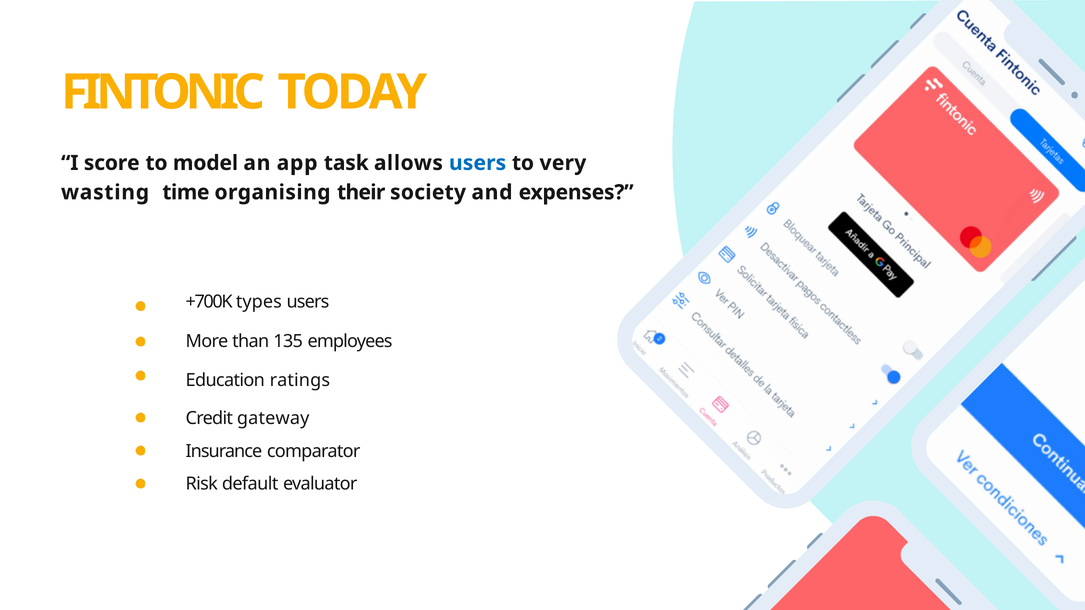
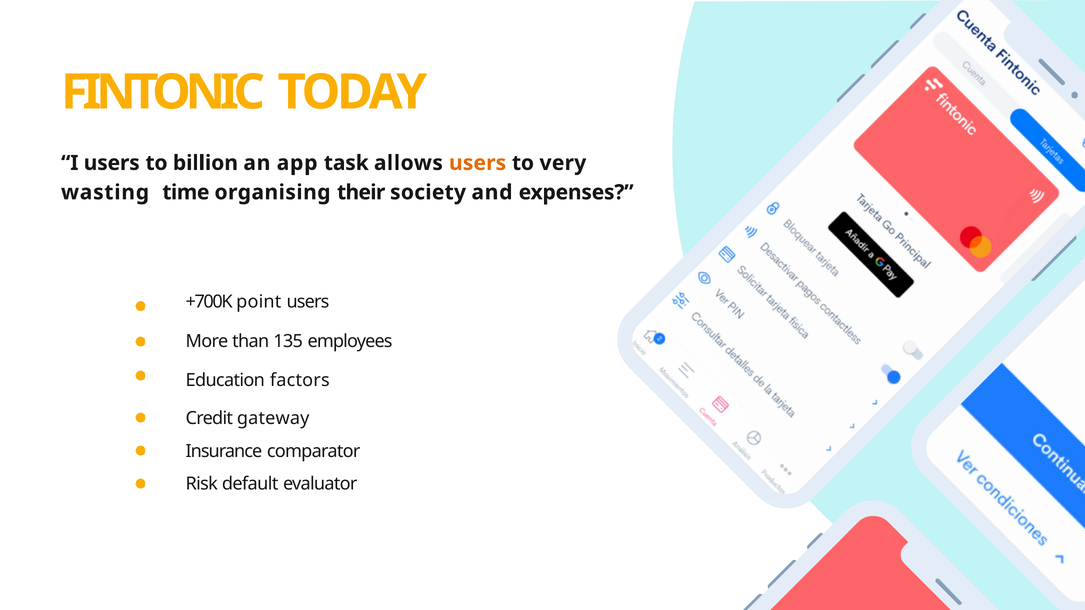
I score: score -> users (112, 163)
model: model -> billion (205, 163)
users colour: blue -> orange (478, 163)
types: types -> point (259, 302)
ratings: ratings -> factors (300, 380)
